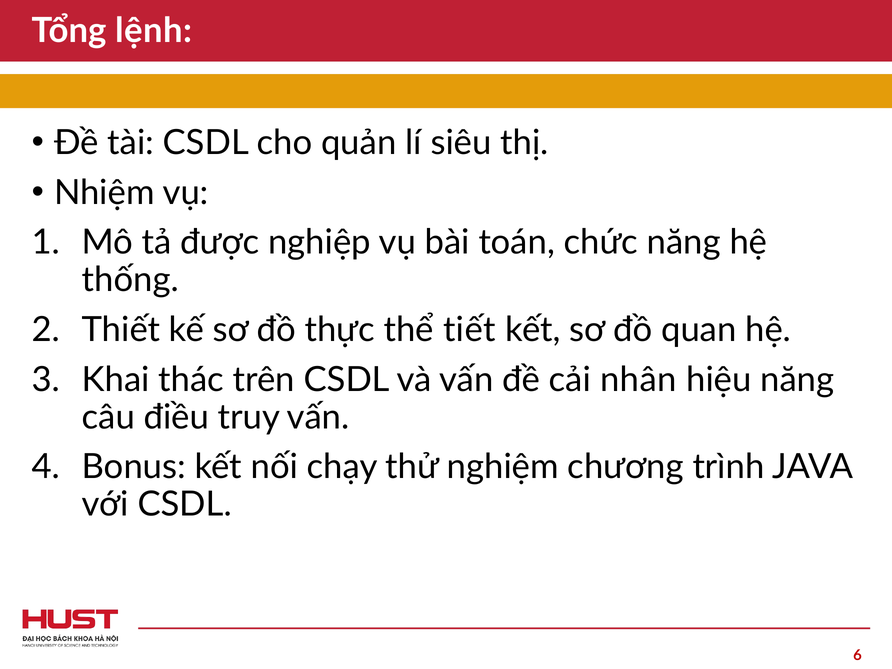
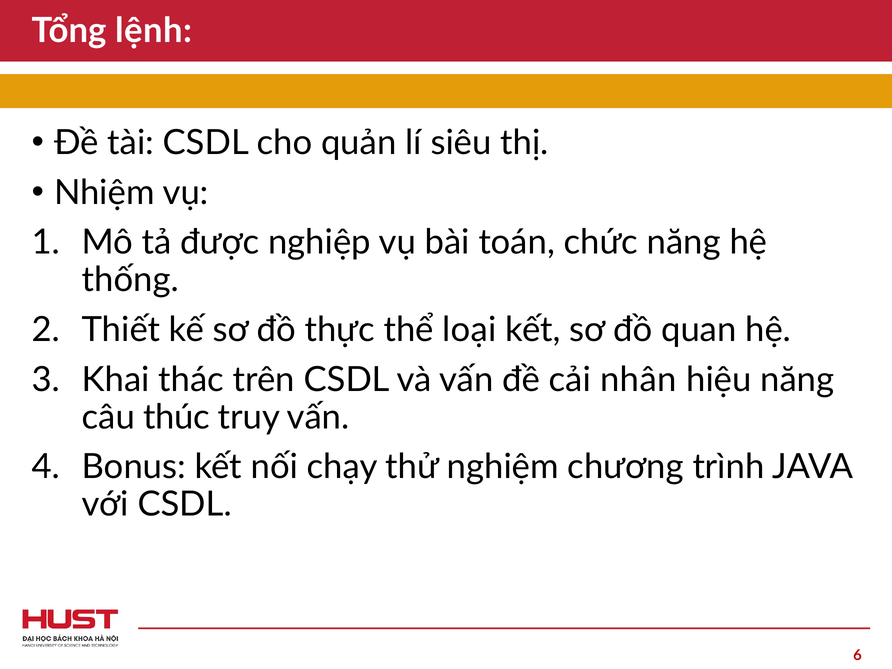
tiết: tiết -> loại (469, 330)
điều: điều -> thúc (176, 417)
